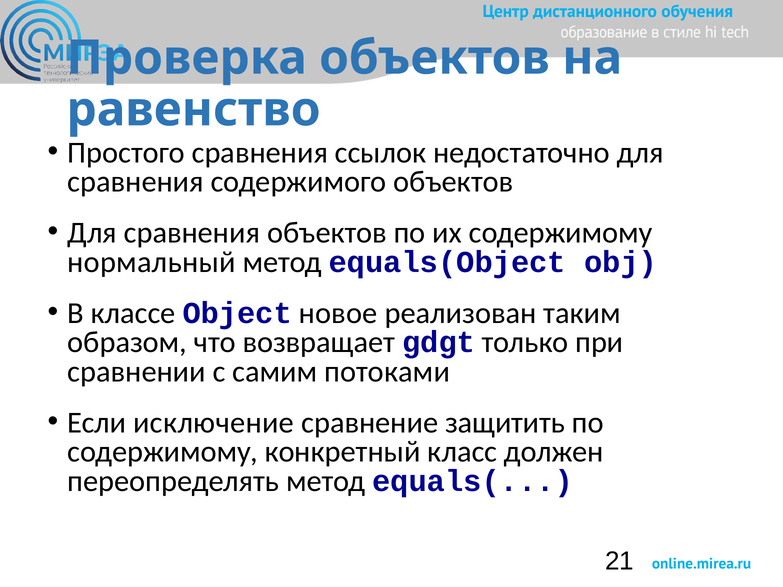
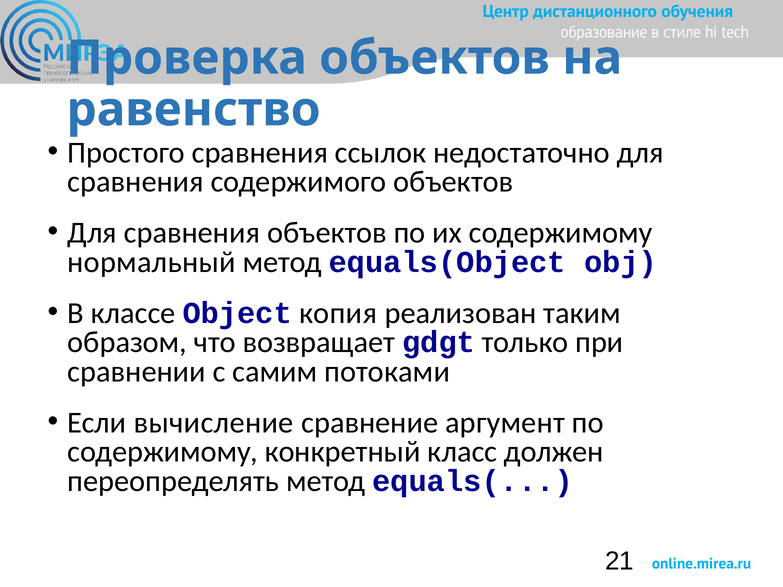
новое: новое -> копия (338, 313)
исключение: исключение -> вычисление (214, 423)
защитить: защитить -> аргумент (505, 423)
